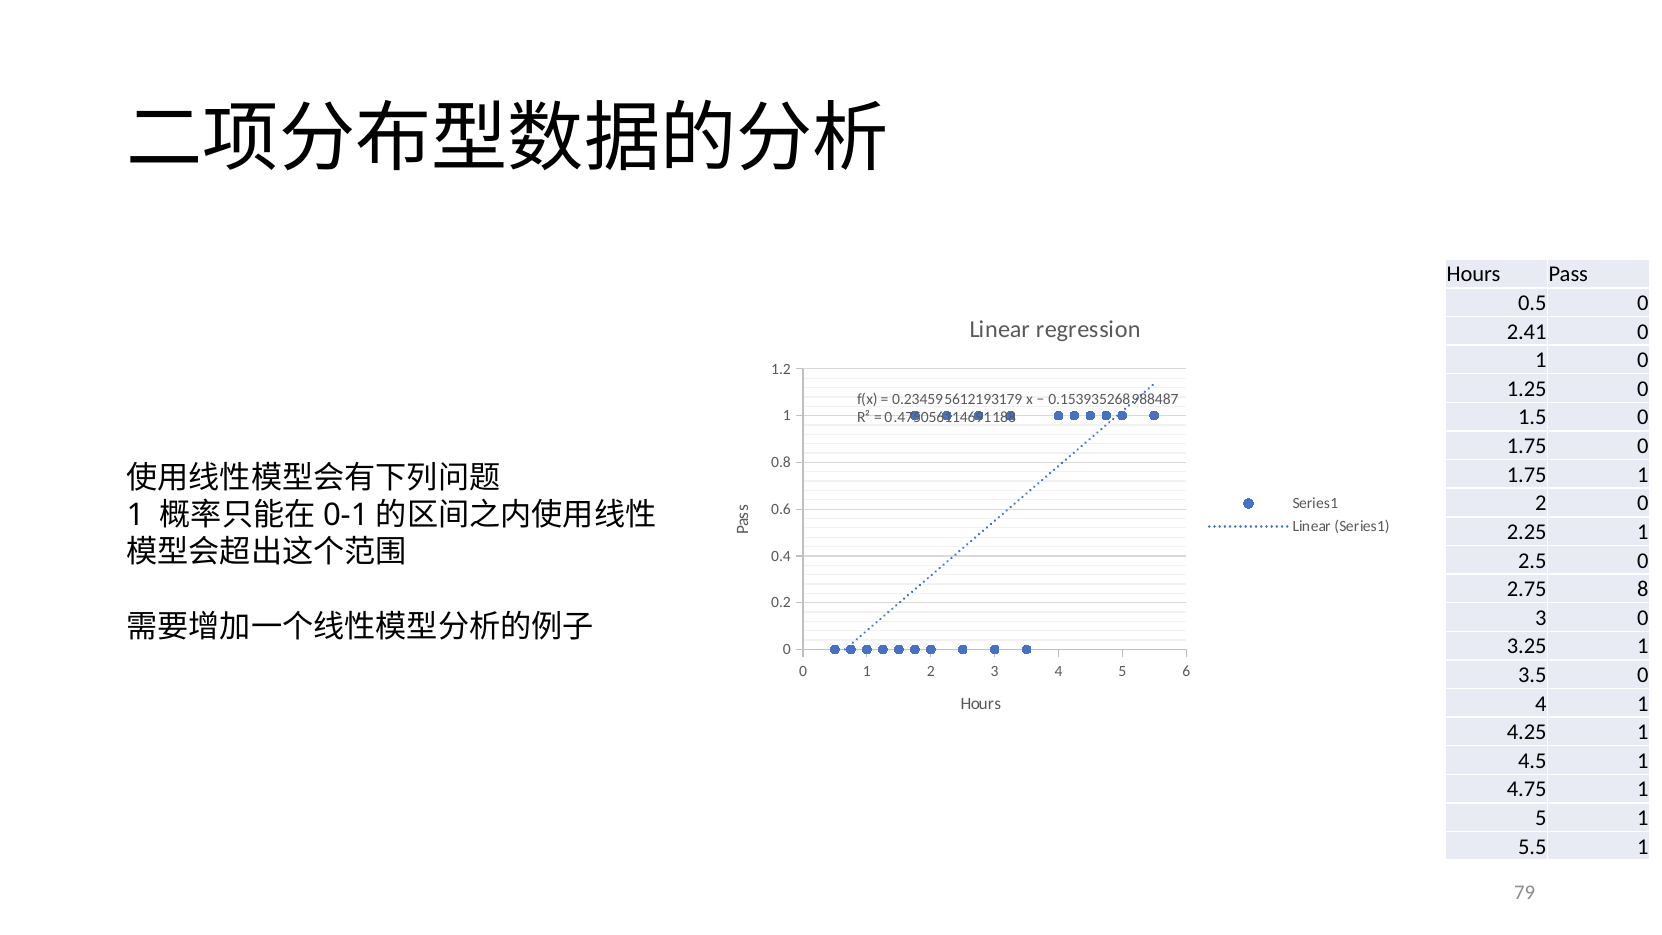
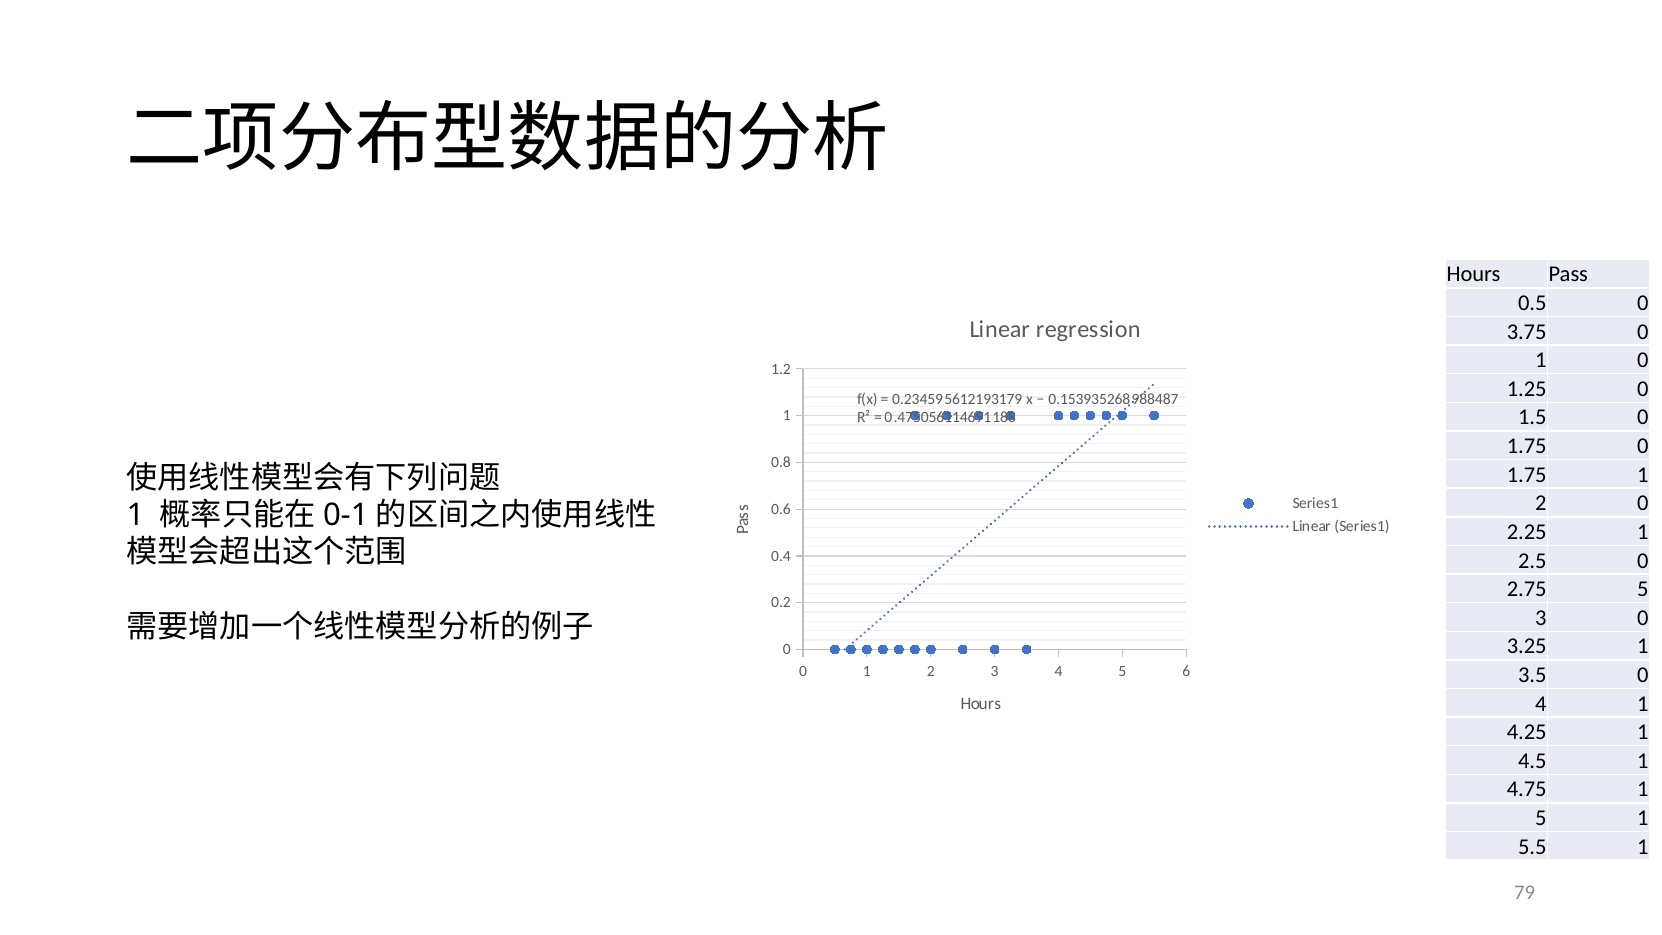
2.41: 2.41 -> 3.75 (1527, 332)
2.75 8: 8 -> 5 (1643, 589)
